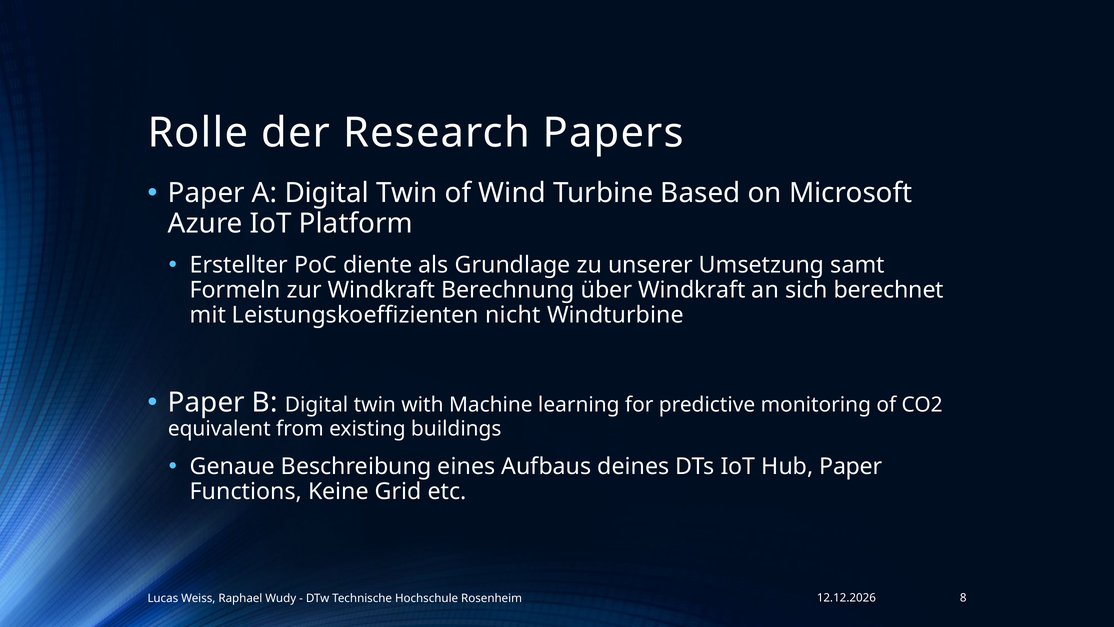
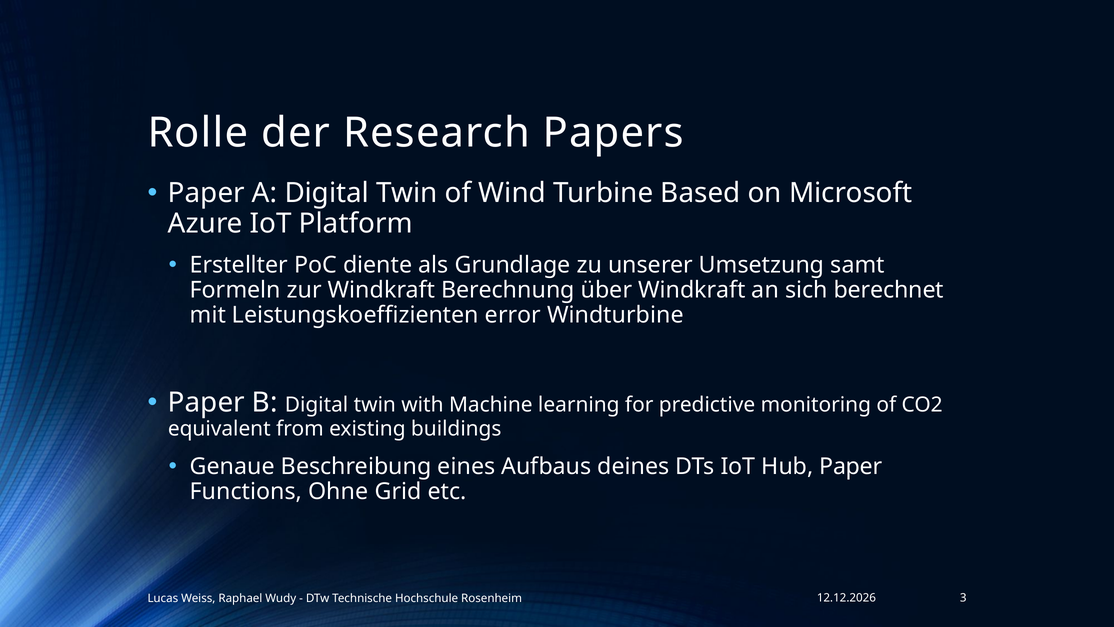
nicht: nicht -> error (513, 315)
Keine: Keine -> Ohne (338, 491)
8: 8 -> 3 (963, 598)
